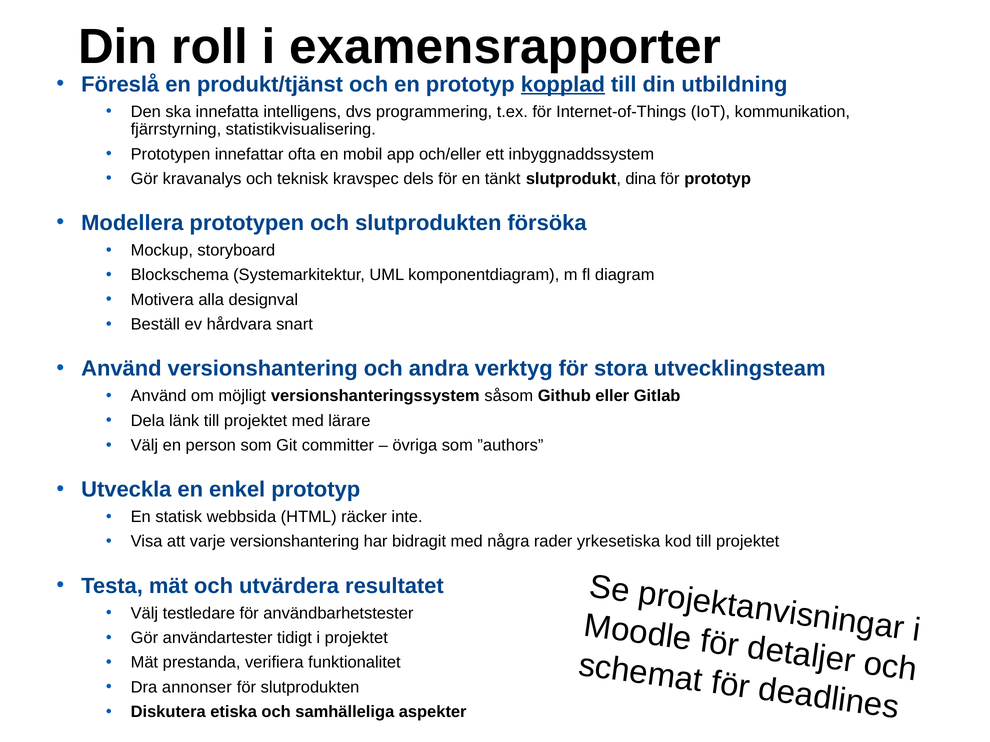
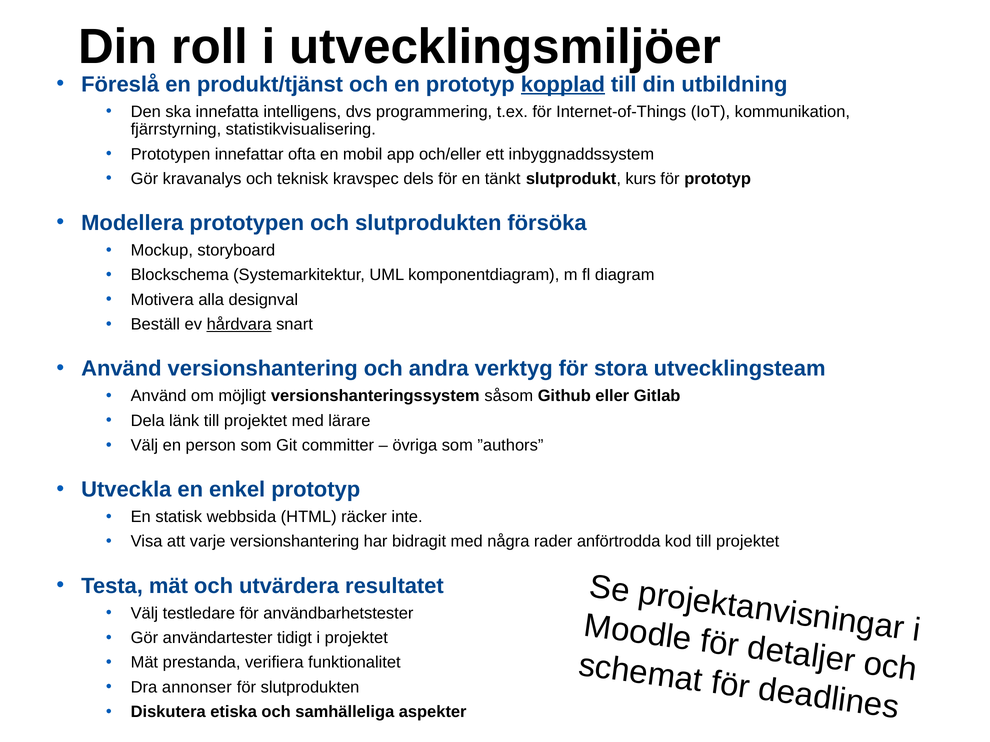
examensrapporter: examensrapporter -> utvecklingsmiljöer (505, 47)
dina: dina -> kurs (641, 179)
hårdvara underline: none -> present (239, 325)
yrkesetiska: yrkesetiska -> anförtrodda (619, 542)
